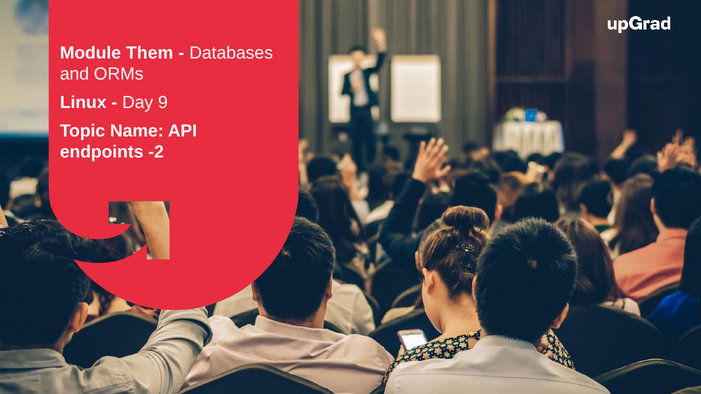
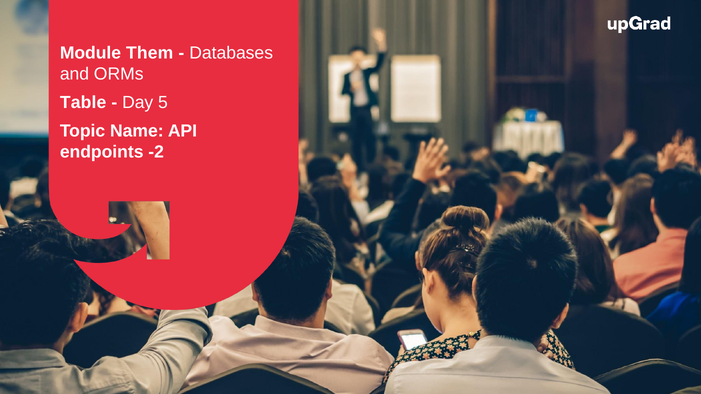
Linux: Linux -> Table (83, 103)
9: 9 -> 5 (163, 103)
